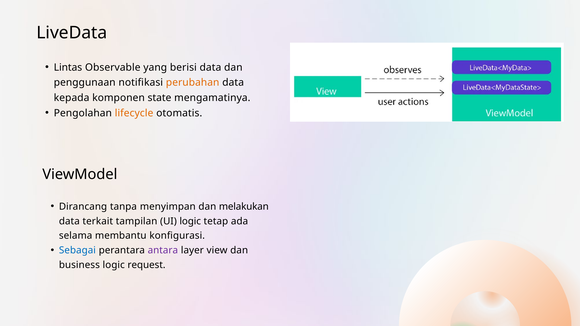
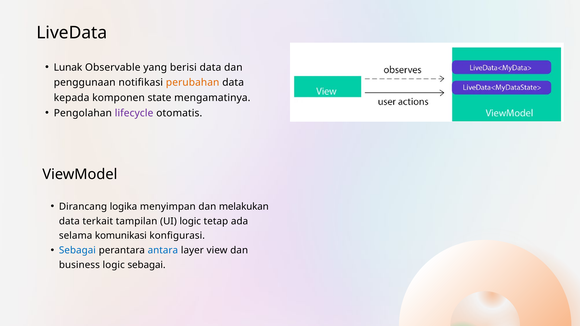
Lintas: Lintas -> Lunak (68, 67)
lifecycle colour: orange -> purple (134, 113)
tanpa: tanpa -> logika (124, 207)
membantu: membantu -> komunikasi (121, 236)
antara colour: purple -> blue (163, 251)
logic request: request -> sebagai (147, 265)
